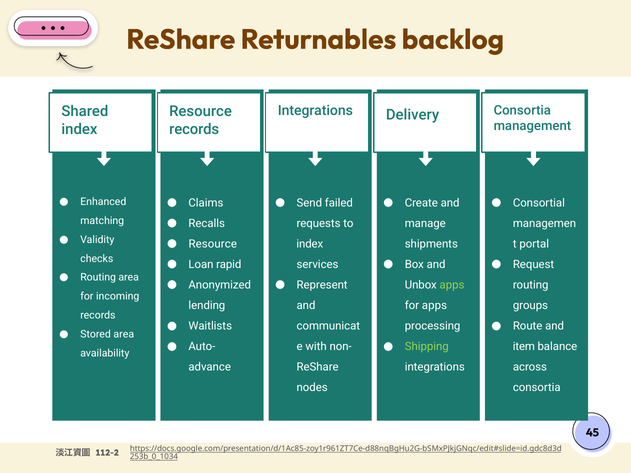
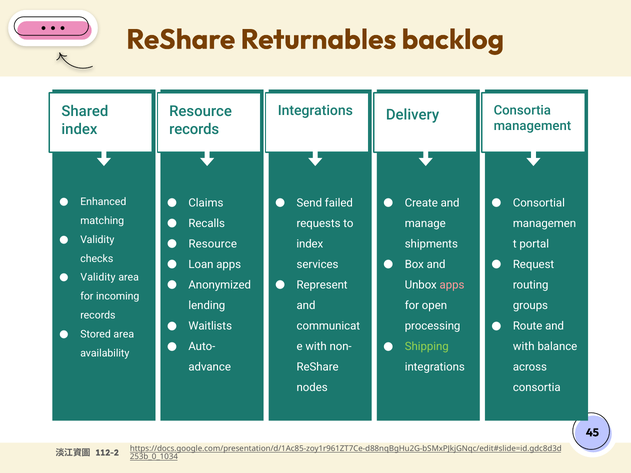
Loan rapid: rapid -> apps (229, 265)
Routing: Routing -> Validity (98, 278)
apps colour: light green -> pink (452, 285)
for apps: apps -> open (434, 306)
item: item -> with (524, 347)
